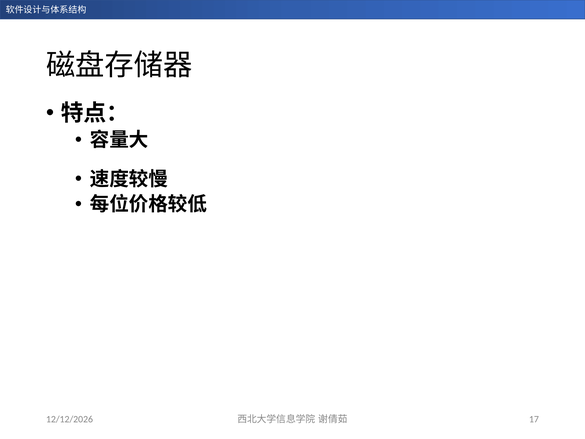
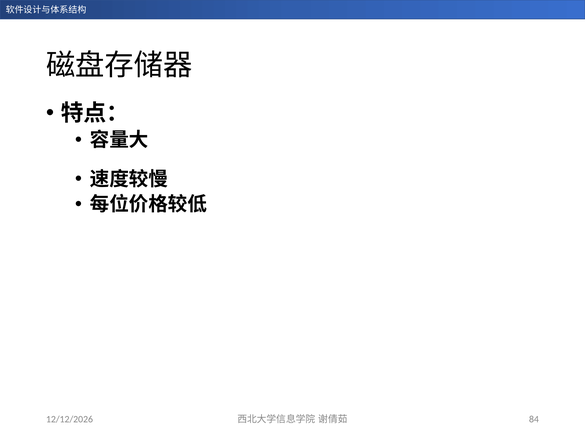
17: 17 -> 84 (534, 419)
